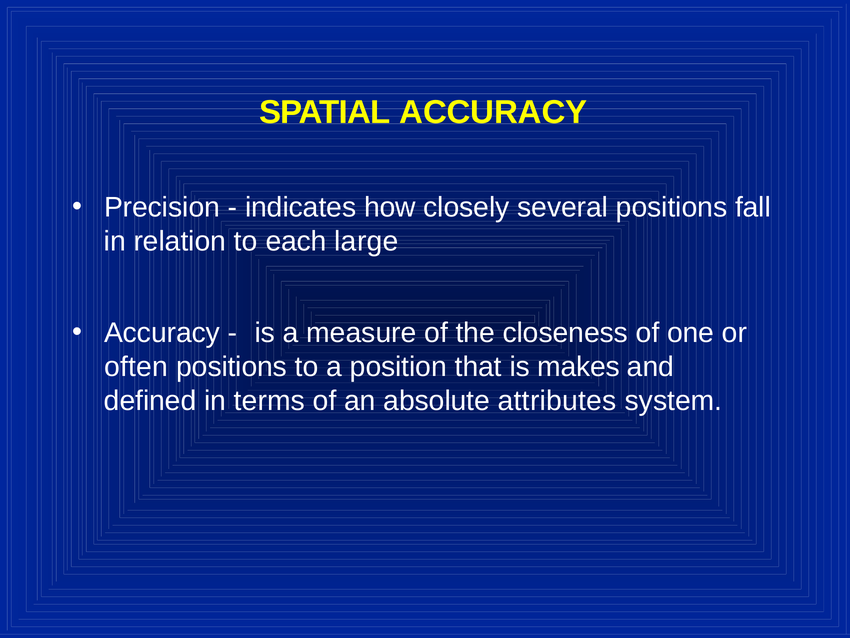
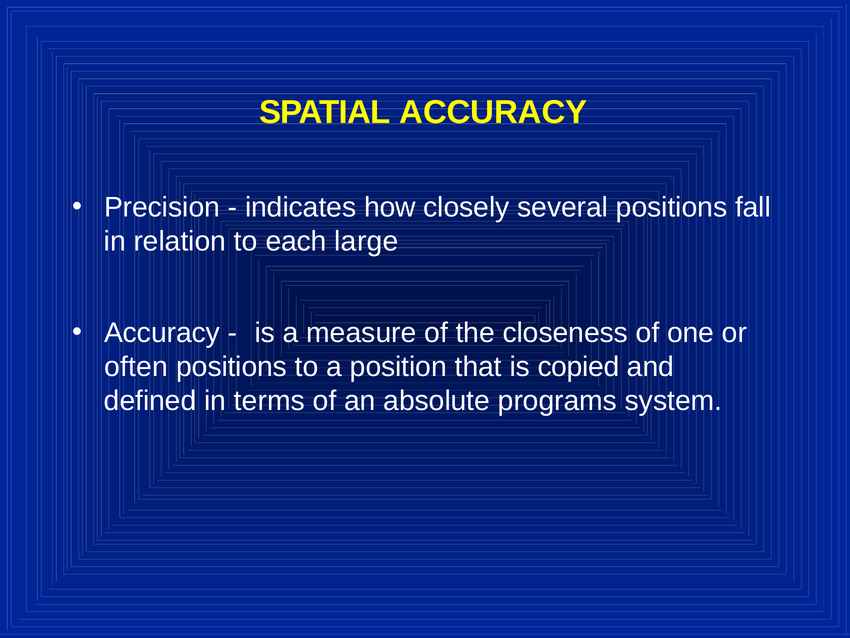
makes: makes -> copied (579, 367)
attributes: attributes -> programs (557, 401)
